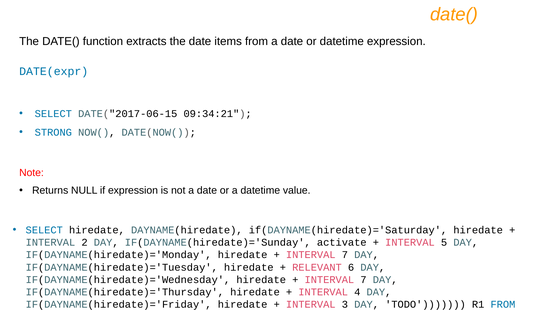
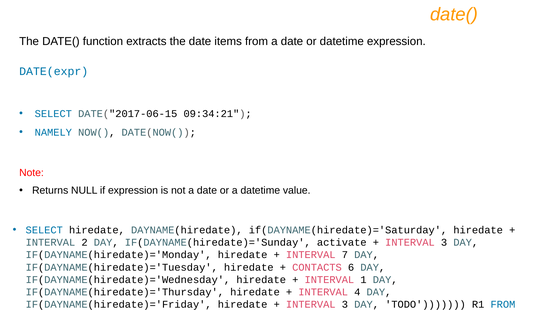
STRONG: STRONG -> NAMELY (53, 132)
5: 5 -> 3 (444, 242)
RELEVANT: RELEVANT -> CONTACTS (317, 267)
7: 7 -> 1 (363, 280)
